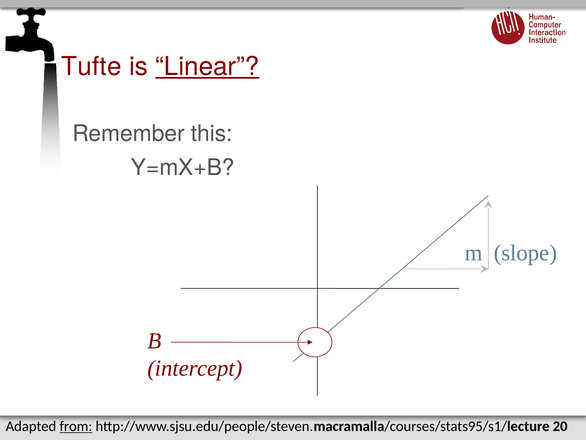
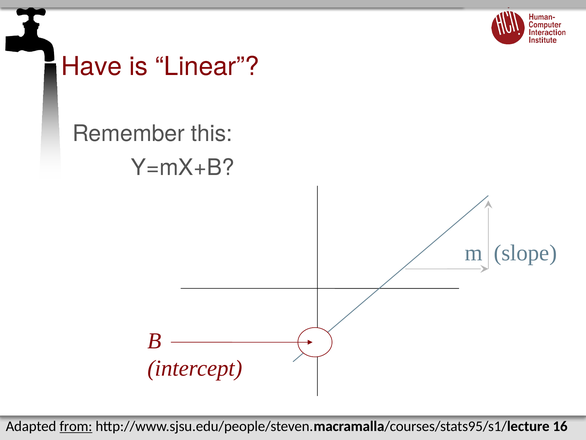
Tufte: Tufte -> Have (92, 67)
Linear underline: present -> none (207, 67)
20: 20 -> 16 (560, 426)
